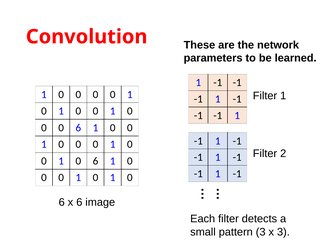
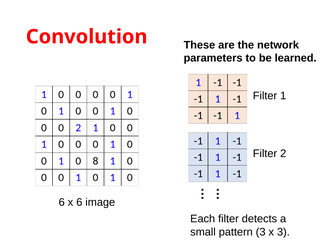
0 0 6: 6 -> 2 (78, 128)
6: 6 -> 8 (95, 161)
